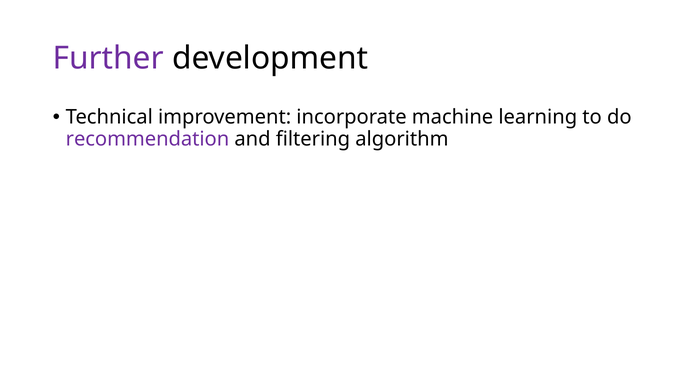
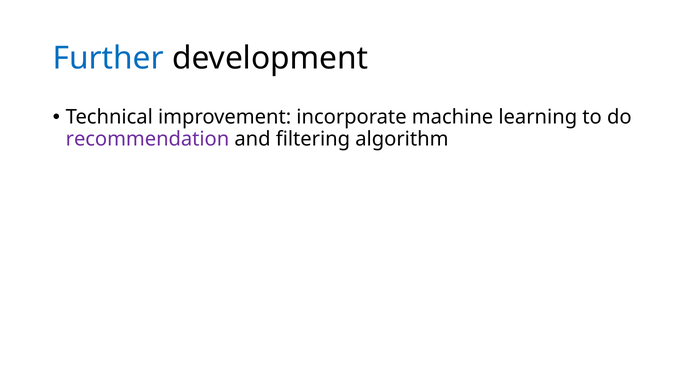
Further colour: purple -> blue (108, 58)
